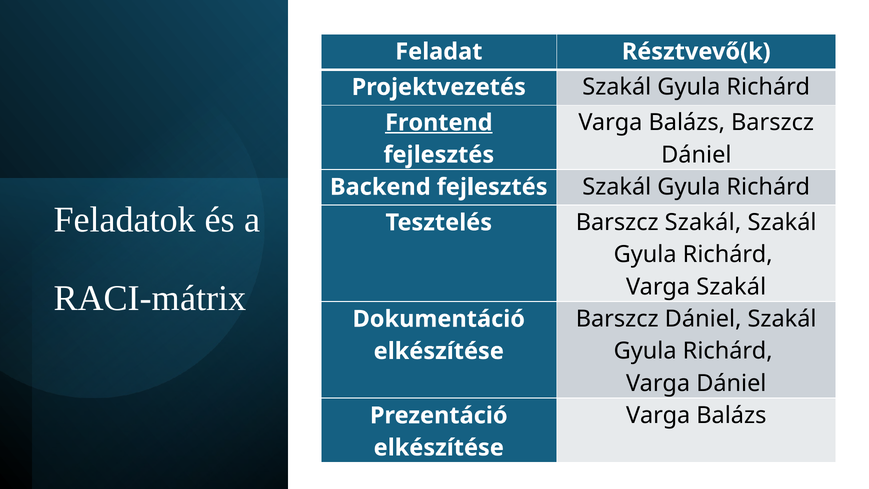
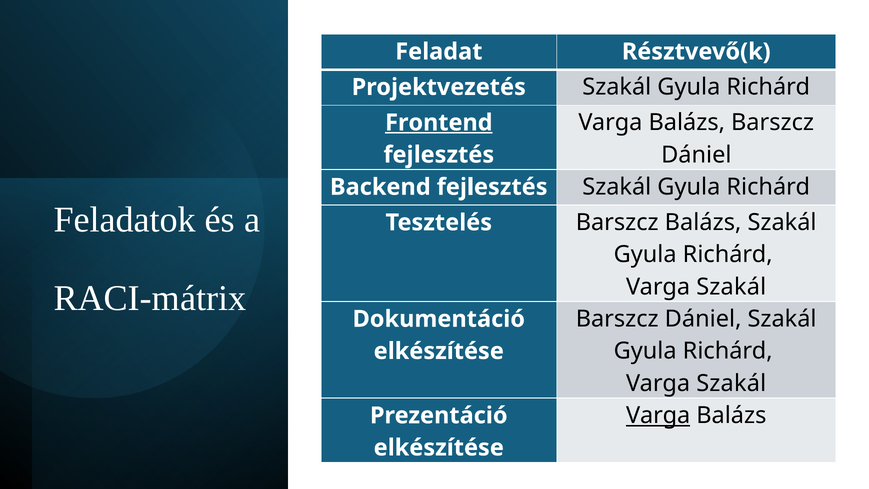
Barszcz Szakál: Szakál -> Balázs (703, 222)
Dániel: Dániel -> Szakál (731, 383)
Varga underline: none -> present (658, 415)
